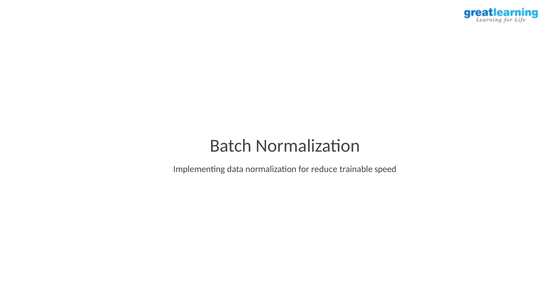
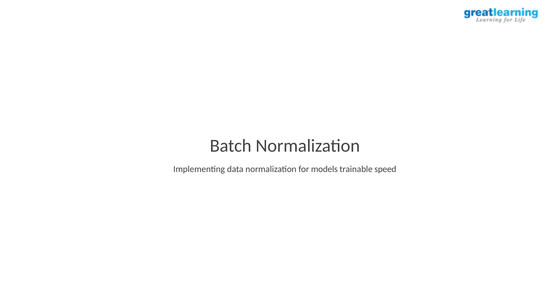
reduce: reduce -> models (324, 169)
